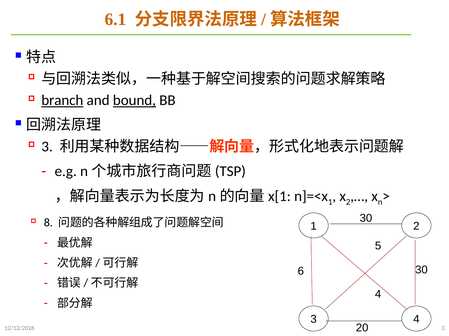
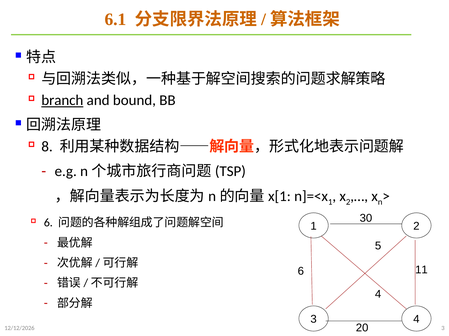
bound underline: present -> none (134, 101)
3: 3 -> 8 (47, 147)
8: 8 -> 6 (48, 223)
6 30: 30 -> 11 (421, 271)
